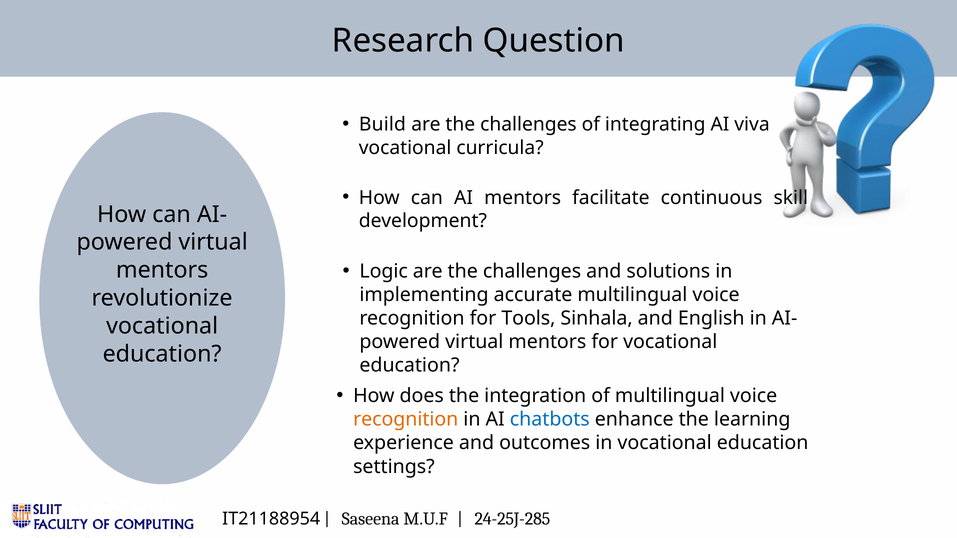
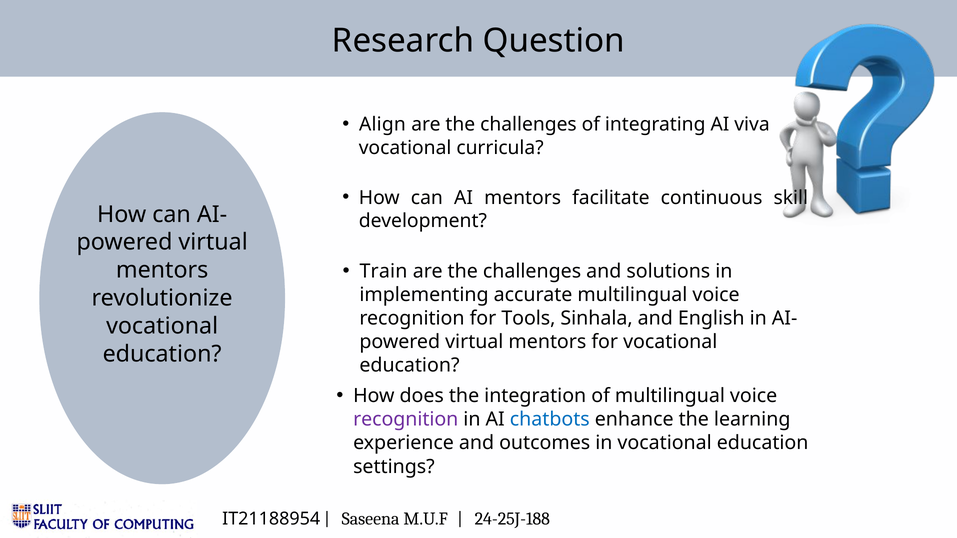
Build: Build -> Align (382, 125)
Logic: Logic -> Train (383, 271)
recognition colour: orange -> purple (406, 420)
24-25J-285: 24-25J-285 -> 24-25J-188 (512, 519)
